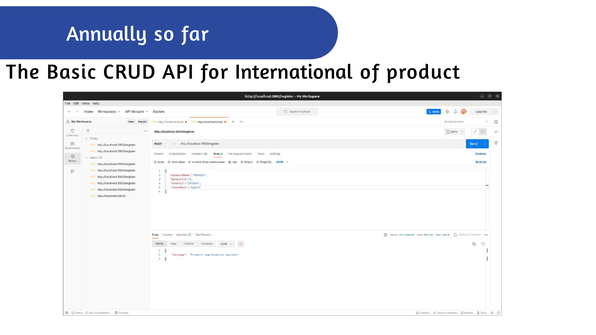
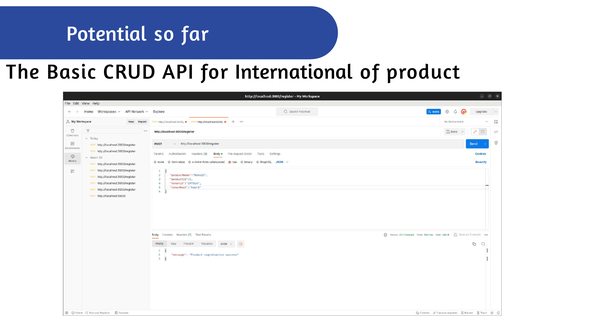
Annually: Annually -> Potential (107, 34)
